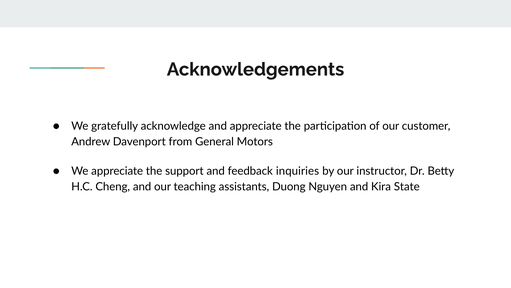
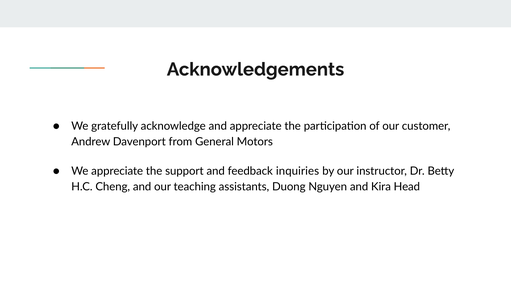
State: State -> Head (407, 186)
